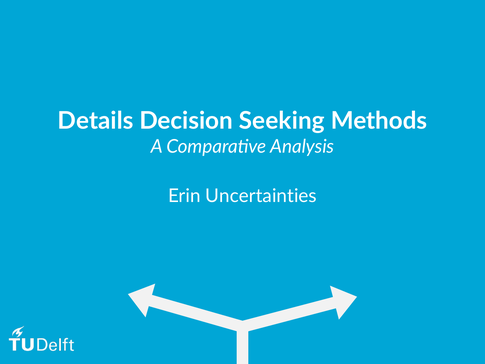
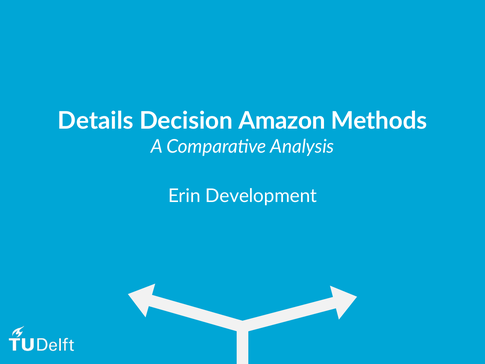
Seeking: Seeking -> Amazon (282, 121)
Uncertainties: Uncertainties -> Development (261, 196)
